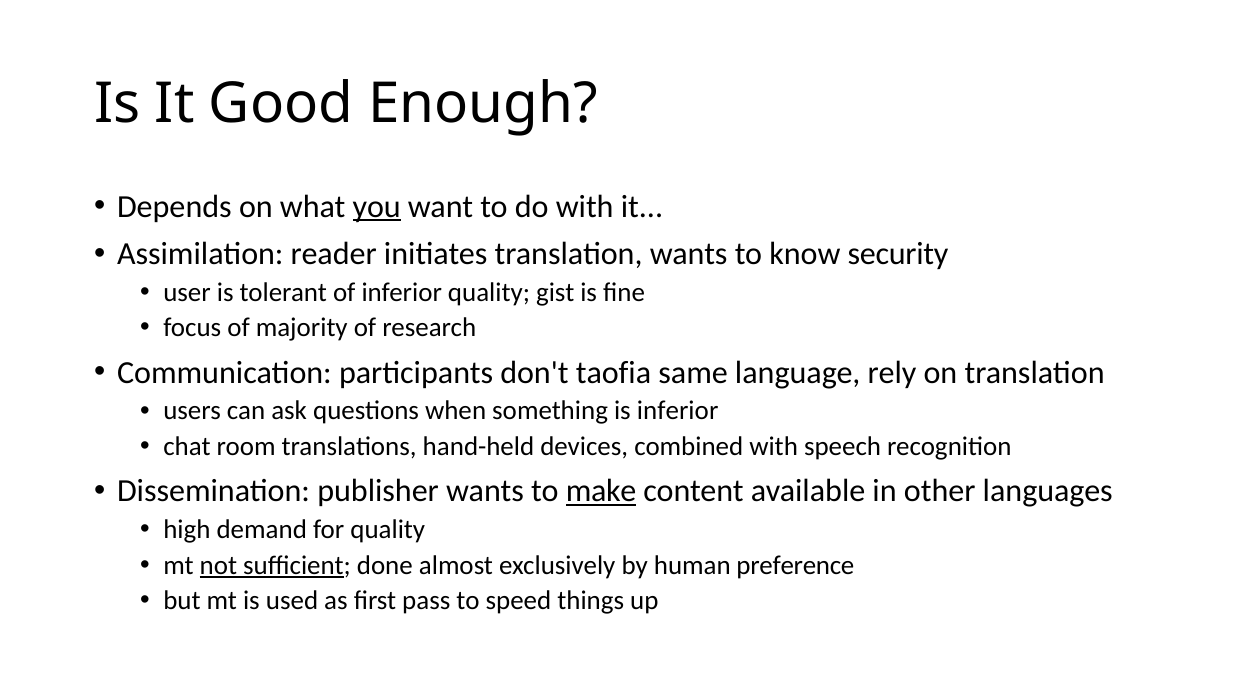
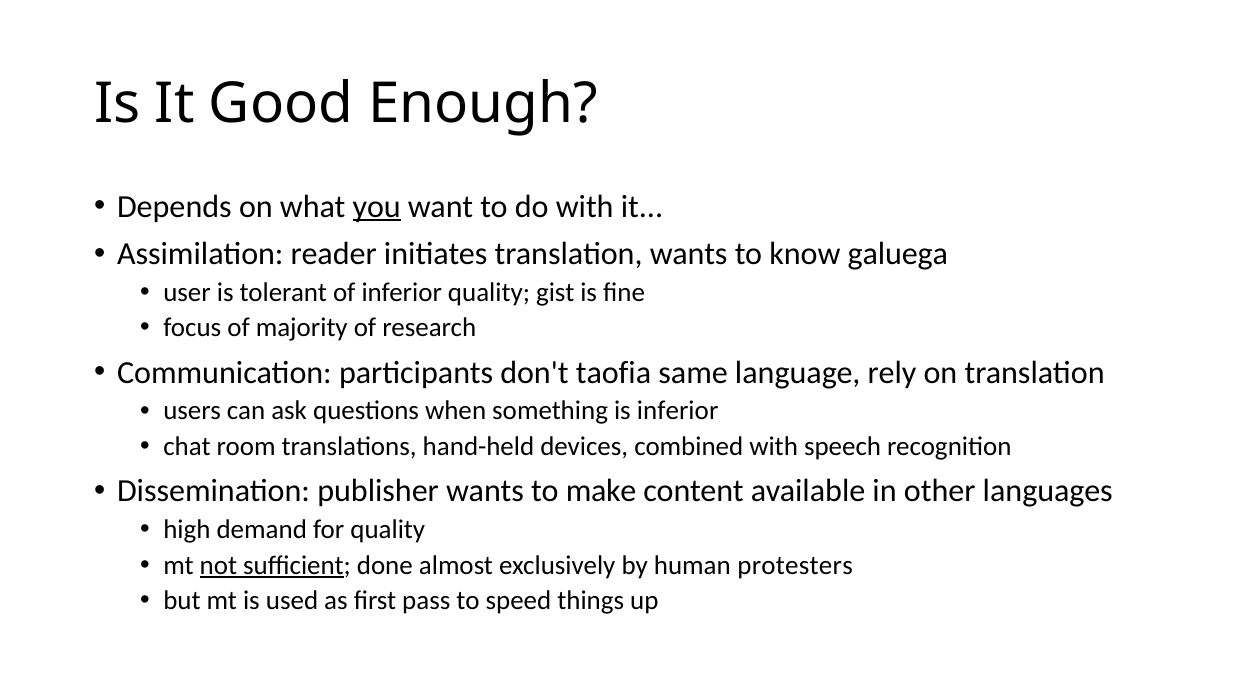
security: security -> galuega (898, 254)
make underline: present -> none (601, 491)
preference: preference -> protesters (795, 565)
